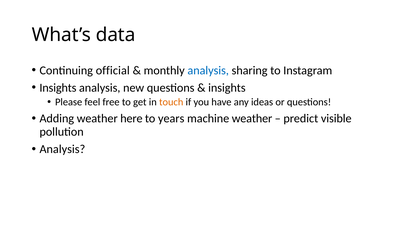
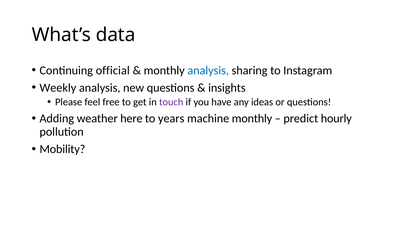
Insights: Insights -> Weekly (58, 88)
touch colour: orange -> purple (171, 102)
machine weather: weather -> monthly (252, 119)
visible: visible -> hourly (336, 119)
Analysis: Analysis -> Mobility (62, 149)
